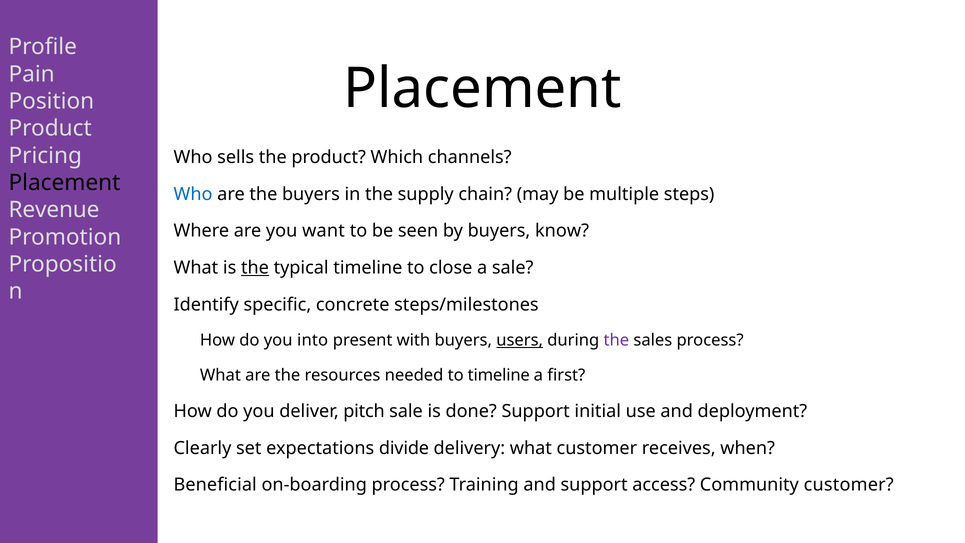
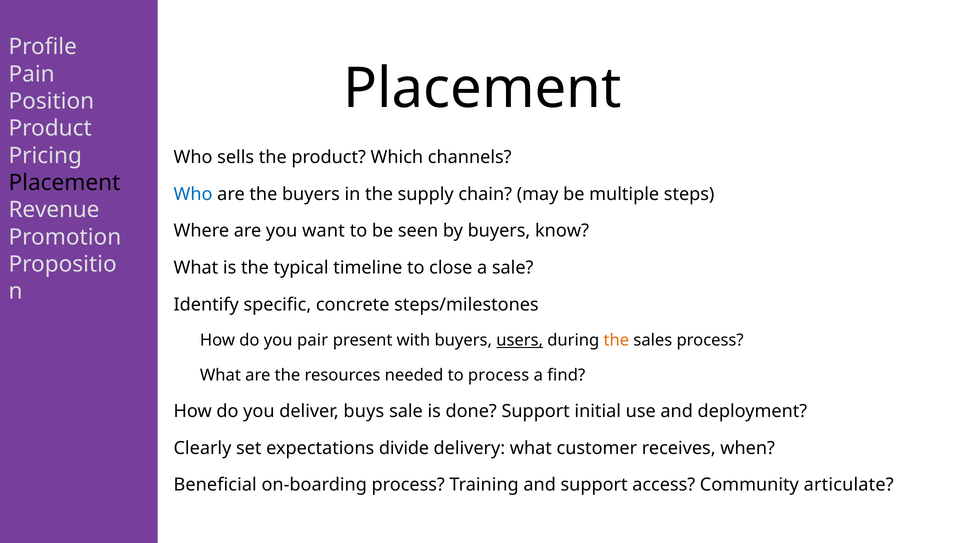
the underline: present -> none (255, 268)
into: into -> pair (313, 340)
the colour: purple -> orange (616, 340)
to timeline: timeline -> process (499, 375)
first: first -> find (566, 375)
pitch: pitch -> buys (364, 411)
Community customer: customer -> articulate (849, 485)
